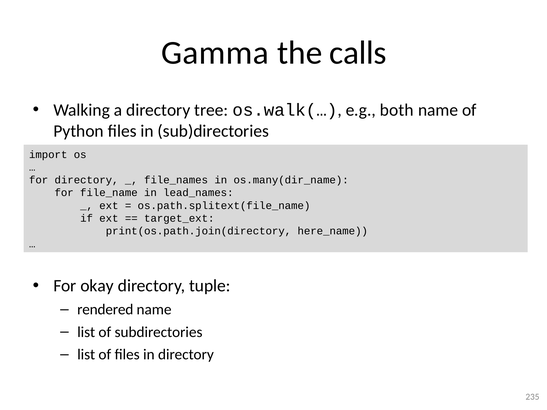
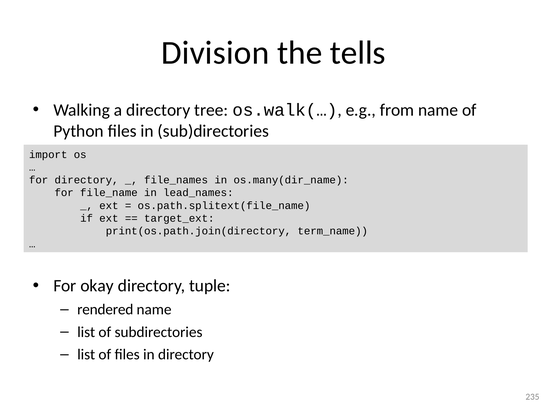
Gamma: Gamma -> Division (215, 53)
calls: calls -> tells (358, 53)
both: both -> from (397, 110)
here_name: here_name -> term_name (333, 231)
